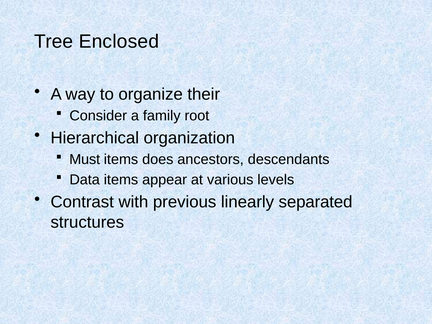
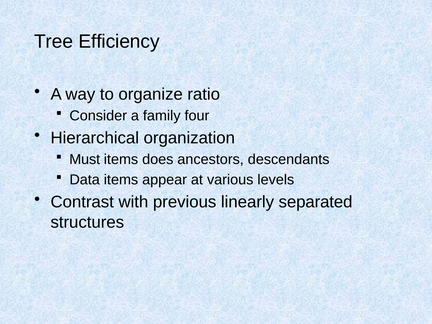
Enclosed: Enclosed -> Efficiency (119, 42)
their: their -> ratio (204, 94)
root: root -> four (197, 116)
